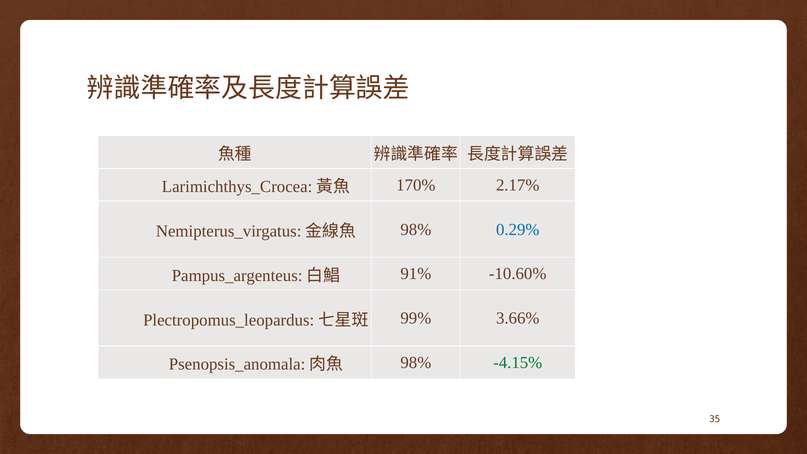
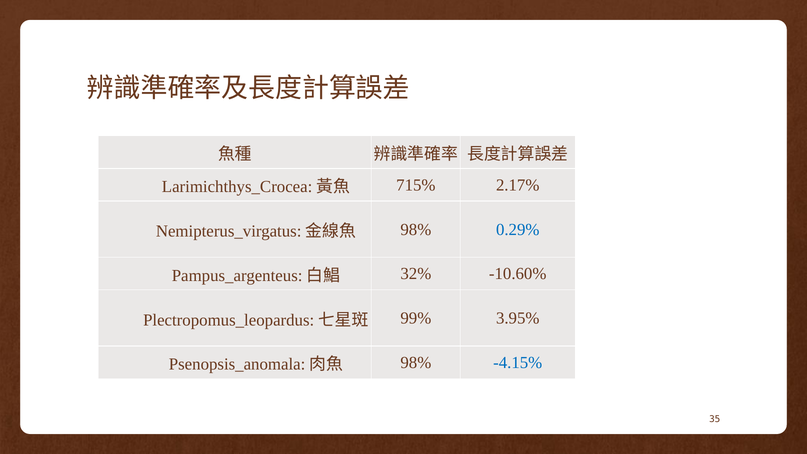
170%: 170% -> 715% (416, 185)
91%: 91% -> 32% (416, 274)
3.66%: 3.66% -> 3.95% (518, 318)
-4.15% colour: green -> blue (518, 363)
